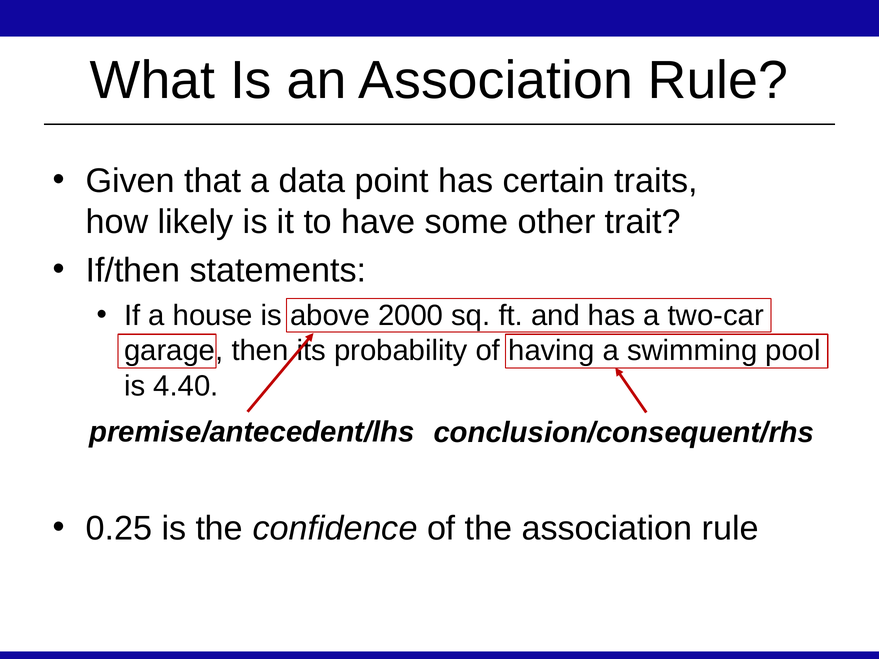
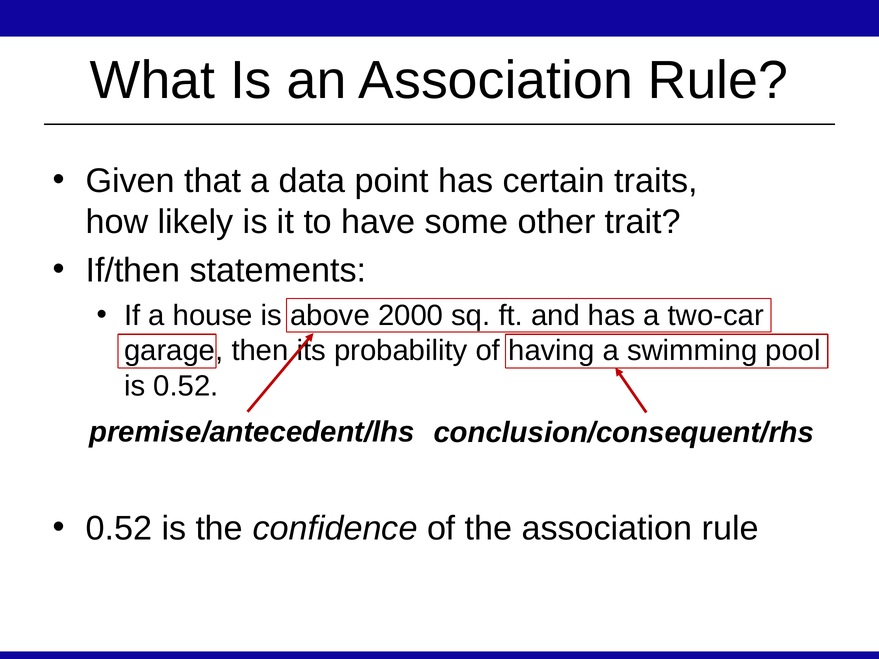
is 4.40: 4.40 -> 0.52 (186, 386)
0.25: 0.25 -> 0.52 (119, 529)
